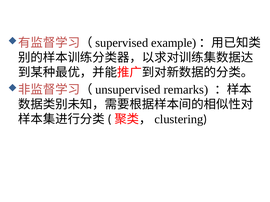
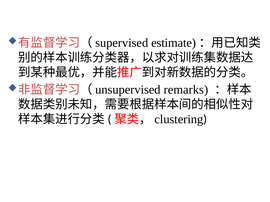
example: example -> estimate (174, 43)
